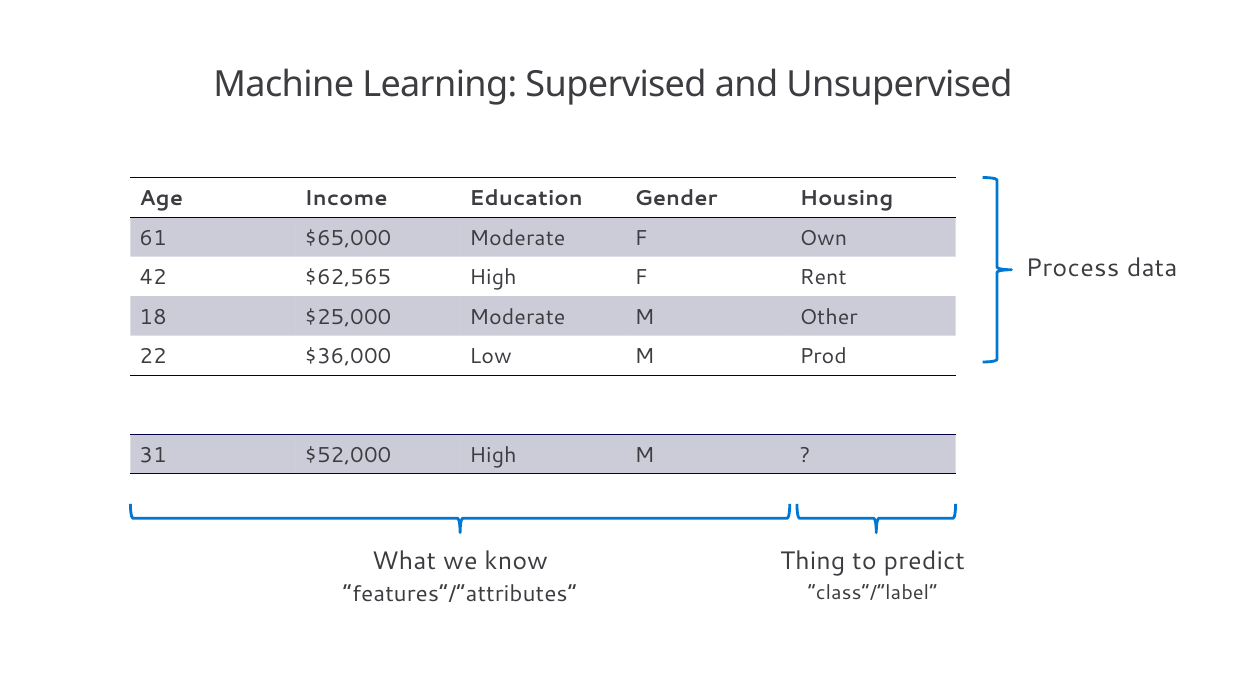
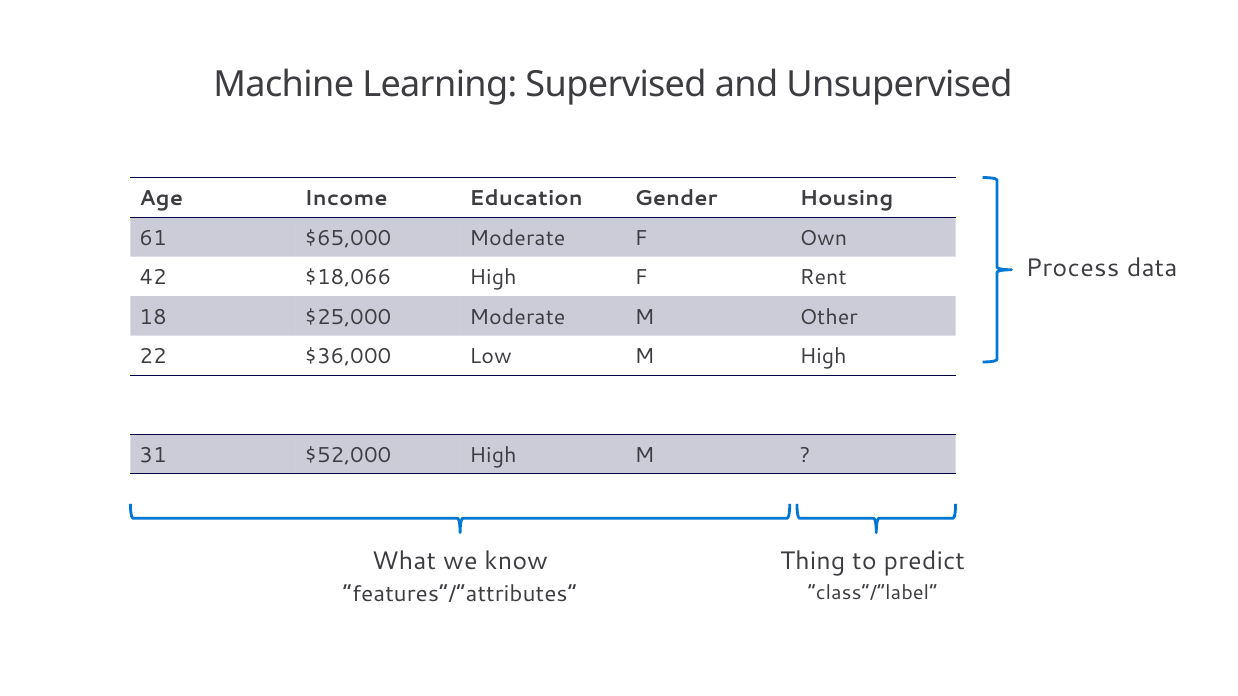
$62,565: $62,565 -> $18,066 (348, 278)
M Prod: Prod -> High (823, 357)
